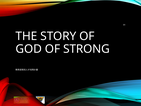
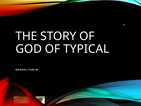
STRONG: STRONG -> TYPICAL (86, 49)
